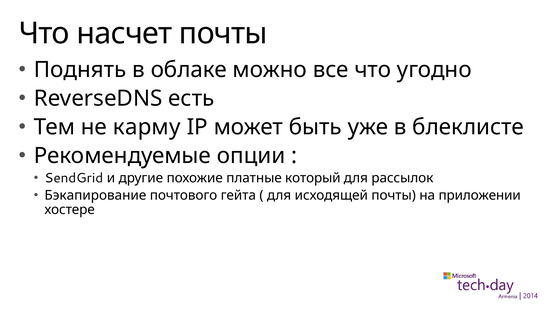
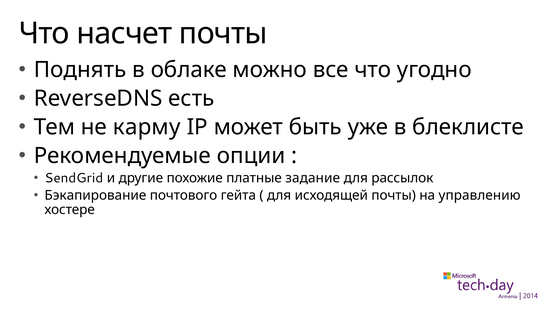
который: который -> задание (313, 178)
приложении: приложении -> управлению (480, 195)
